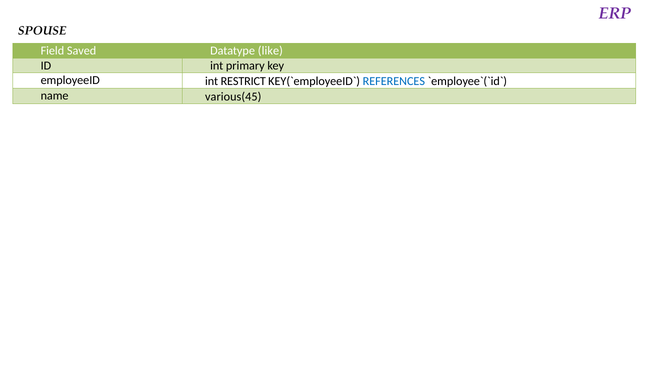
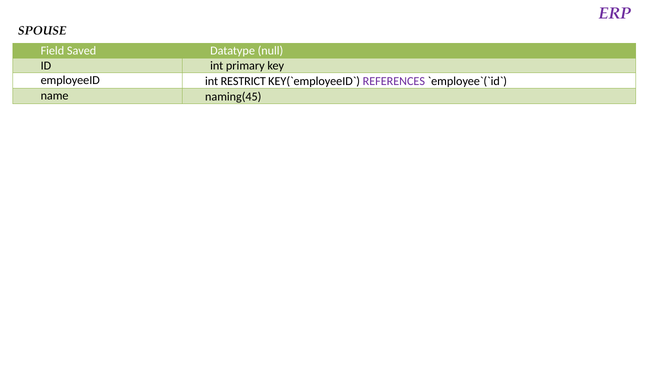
like: like -> null (270, 51)
REFERENCES colour: blue -> purple (394, 81)
various(45: various(45 -> naming(45 (233, 97)
